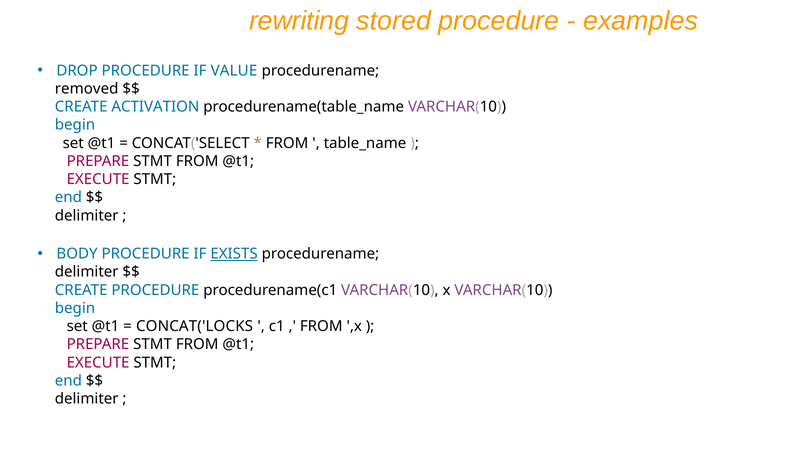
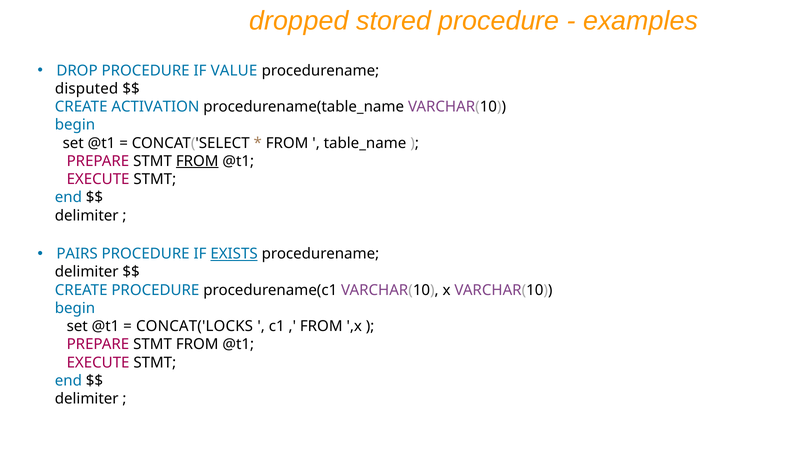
rewriting: rewriting -> dropped (299, 21)
removed: removed -> disputed (87, 89)
FROM underline: none -> present (197, 161)
BODY: BODY -> PAIRS (77, 254)
